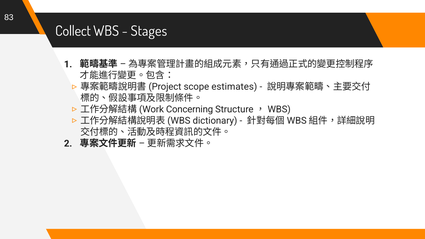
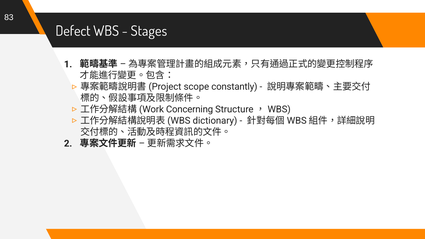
Collect: Collect -> Defect (73, 31)
estimates: estimates -> constantly (234, 87)
